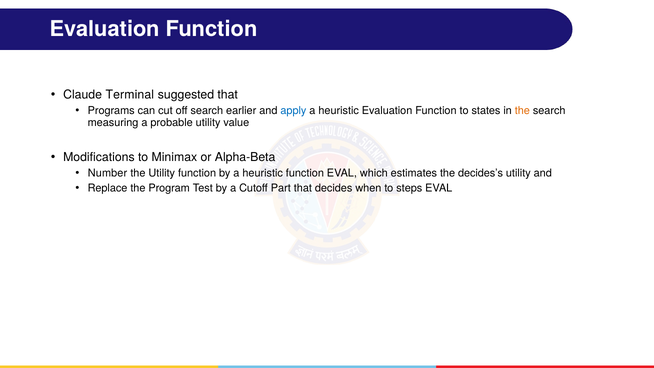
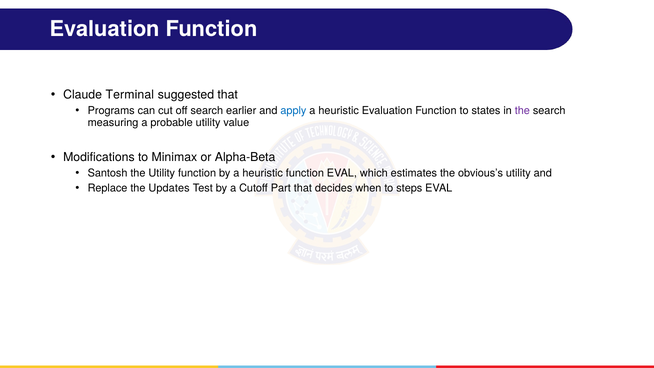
the colour: orange -> purple (522, 111)
Number: Number -> Santosh (108, 173)
decides’s: decides’s -> obvious’s (481, 173)
Program: Program -> Updates (169, 188)
